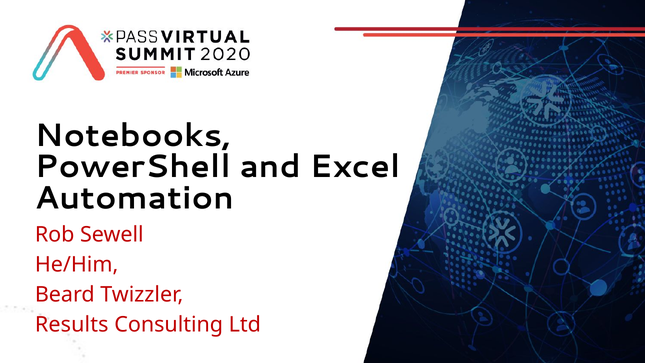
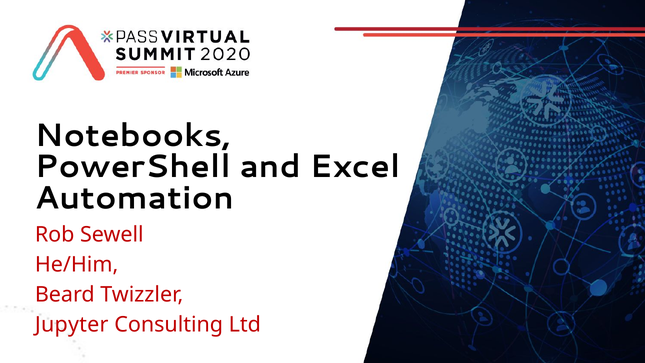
Results: Results -> Jupyter (72, 325)
